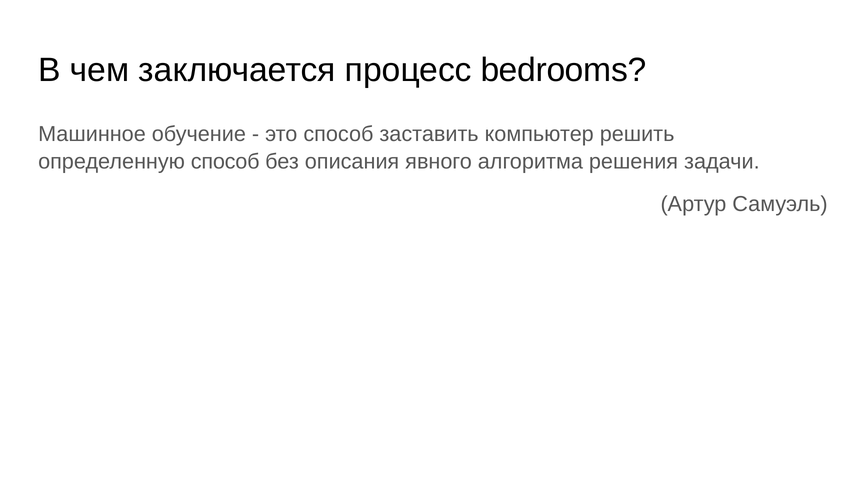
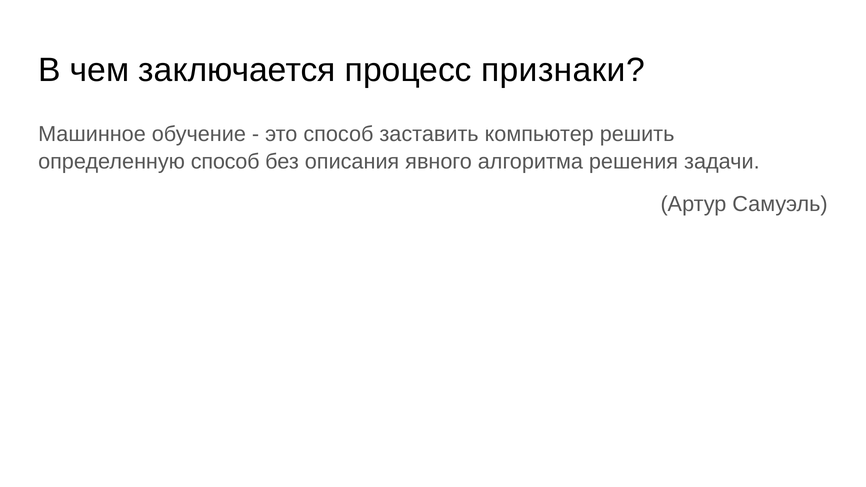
bedrooms: bedrooms -> признаки (563, 70)
